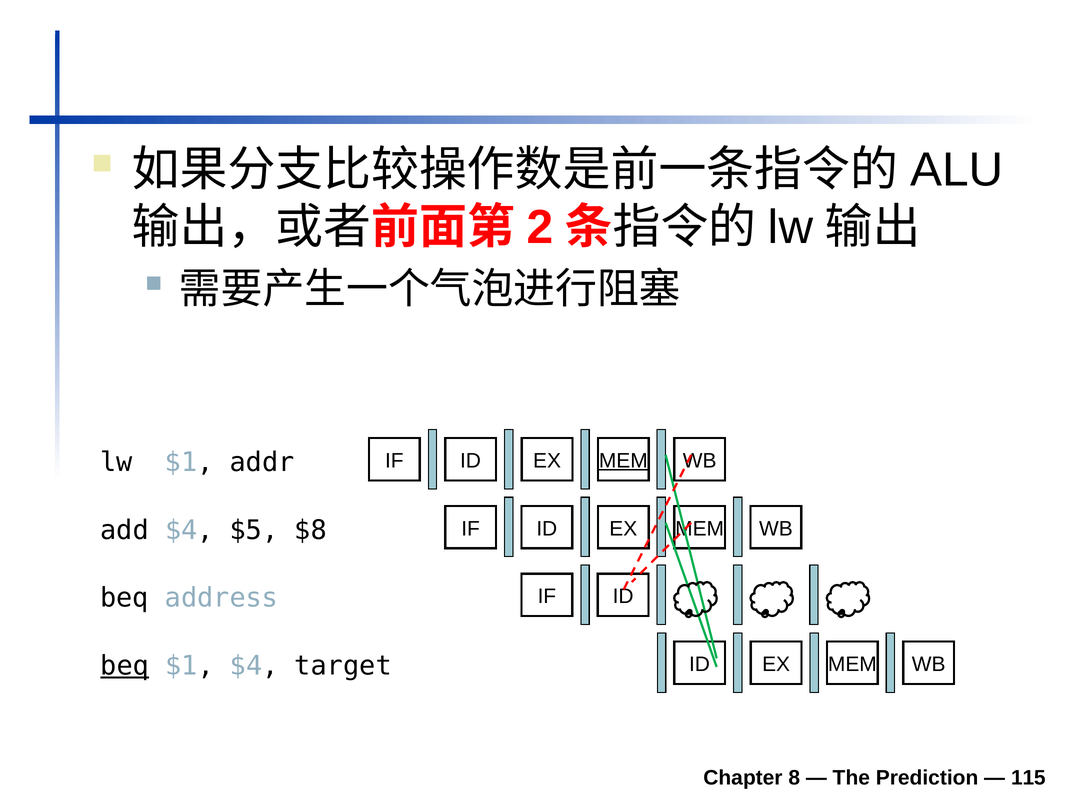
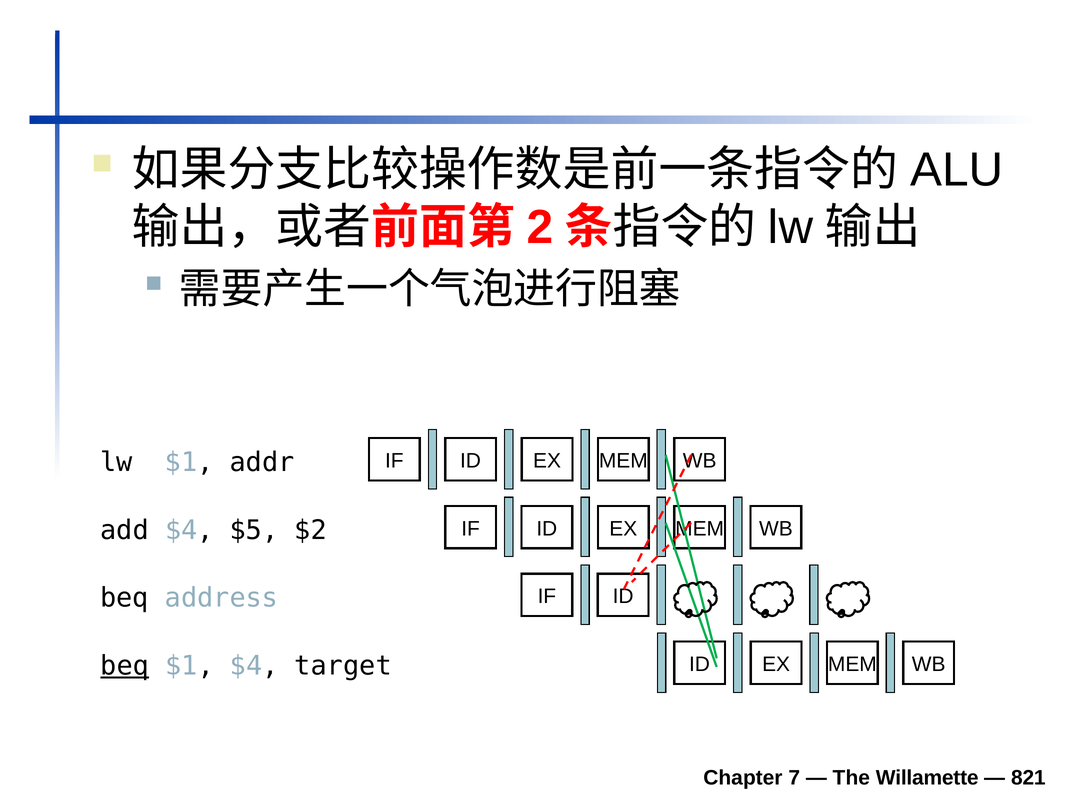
MEM underline: present -> none (623, 461)
$8: $8 -> $2 (311, 530)
8: 8 -> 7 (794, 777)
Prediction: Prediction -> Willamette (927, 777)
115: 115 -> 821 (1028, 777)
